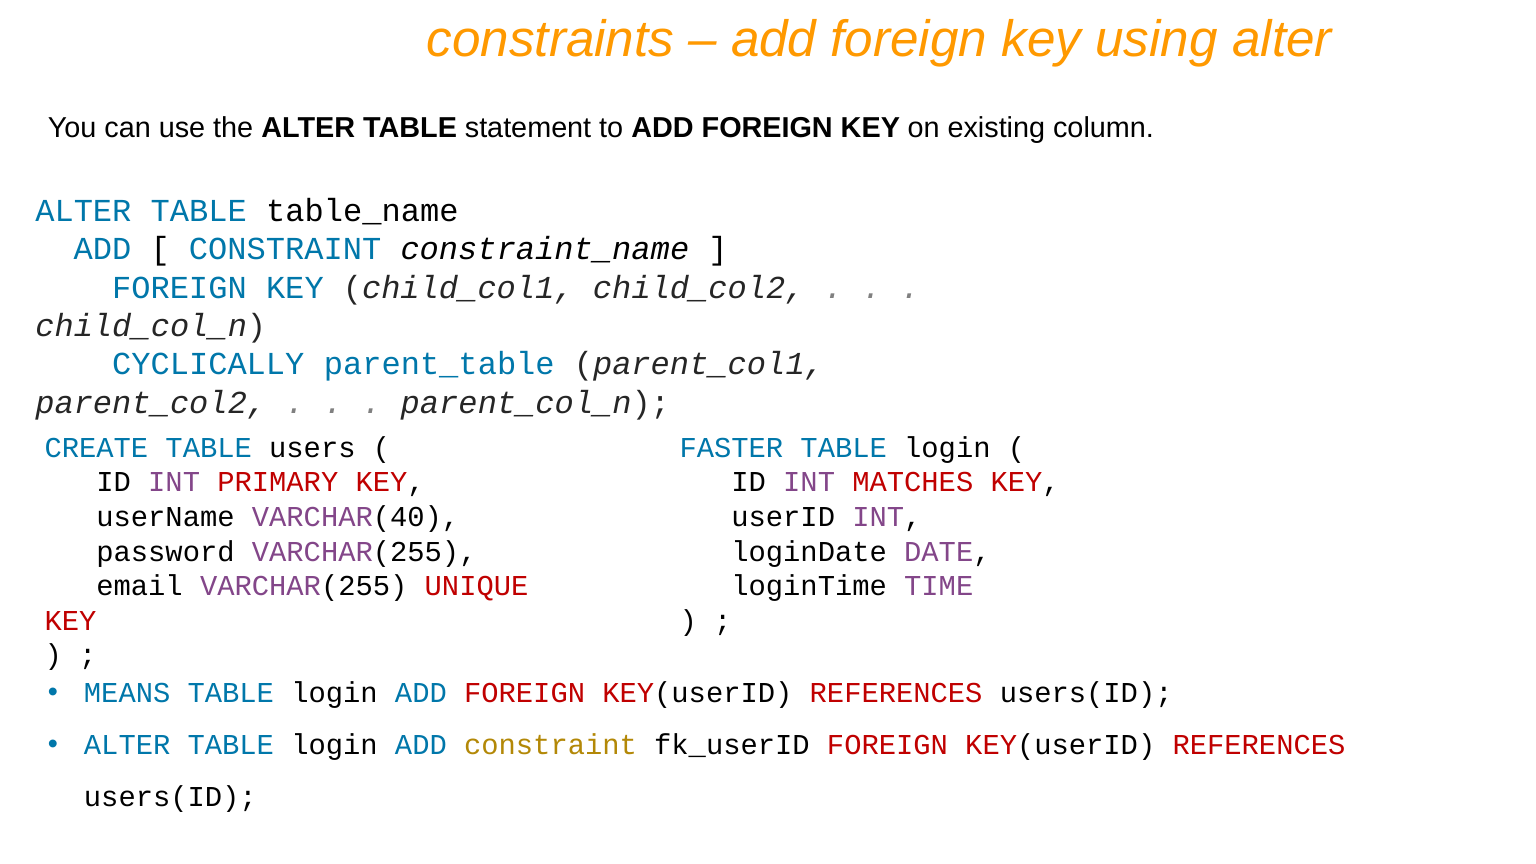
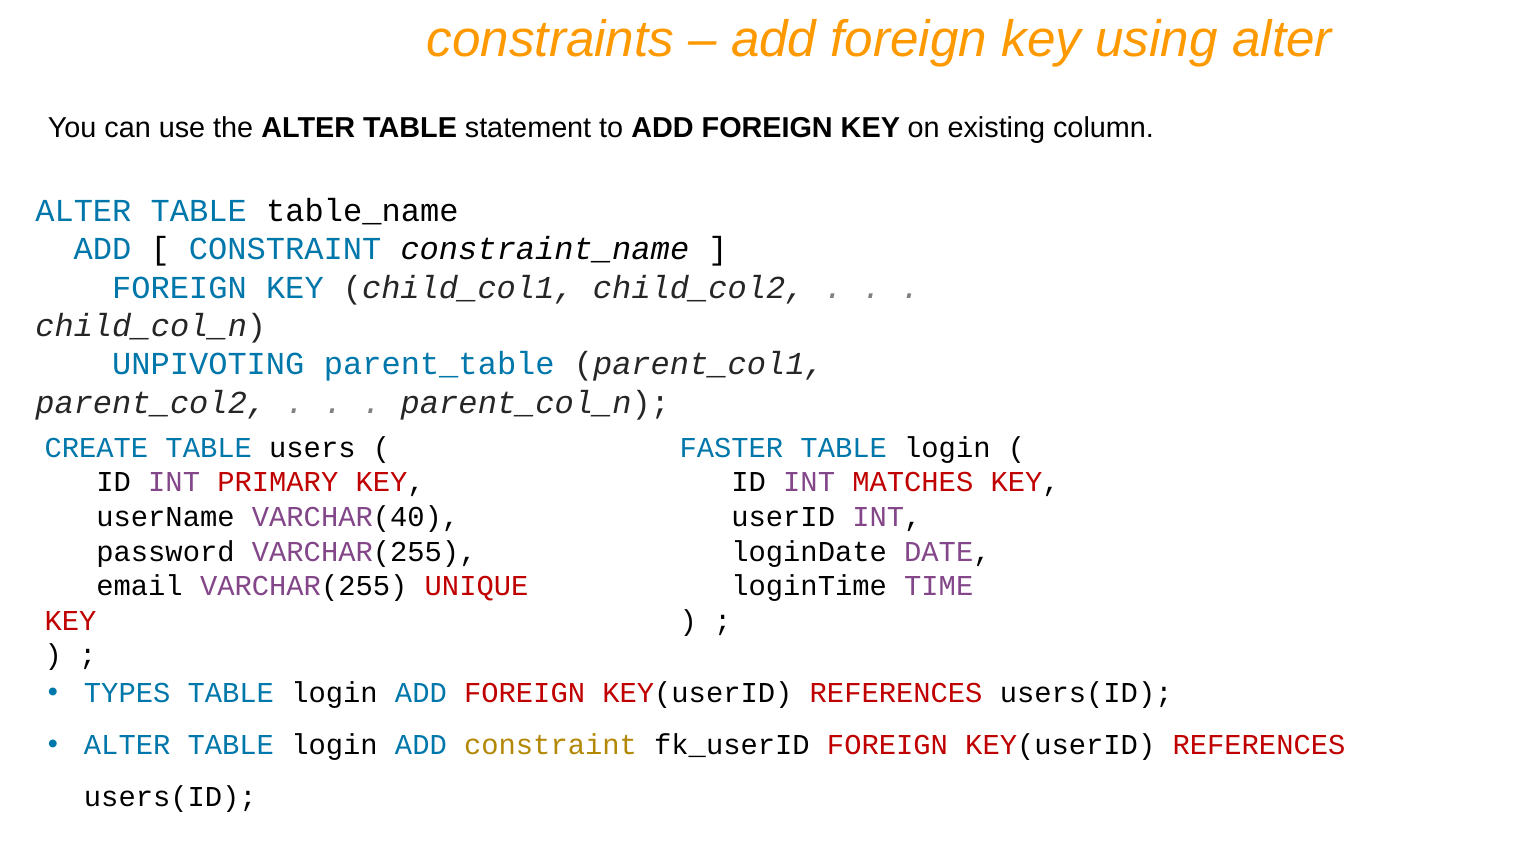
CYCLICALLY: CYCLICALLY -> UNPIVOTING (208, 364)
MEANS: MEANS -> TYPES (127, 693)
